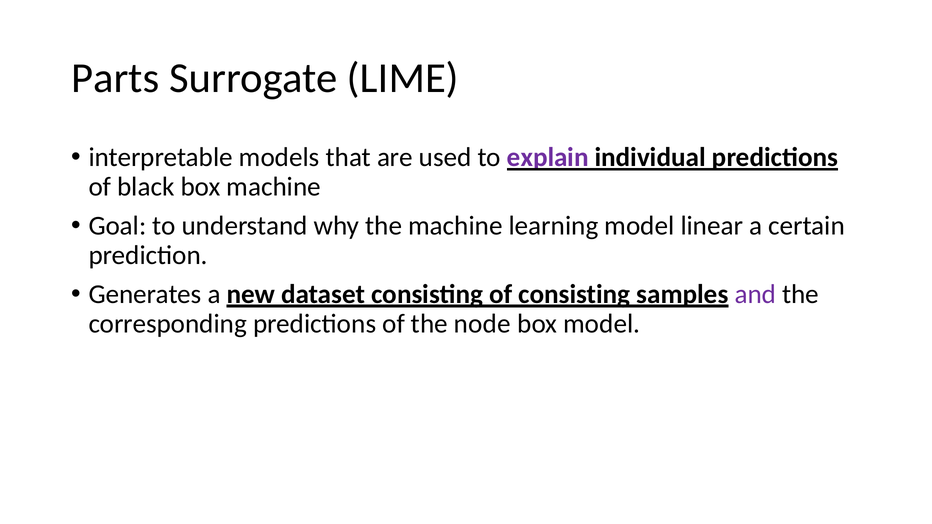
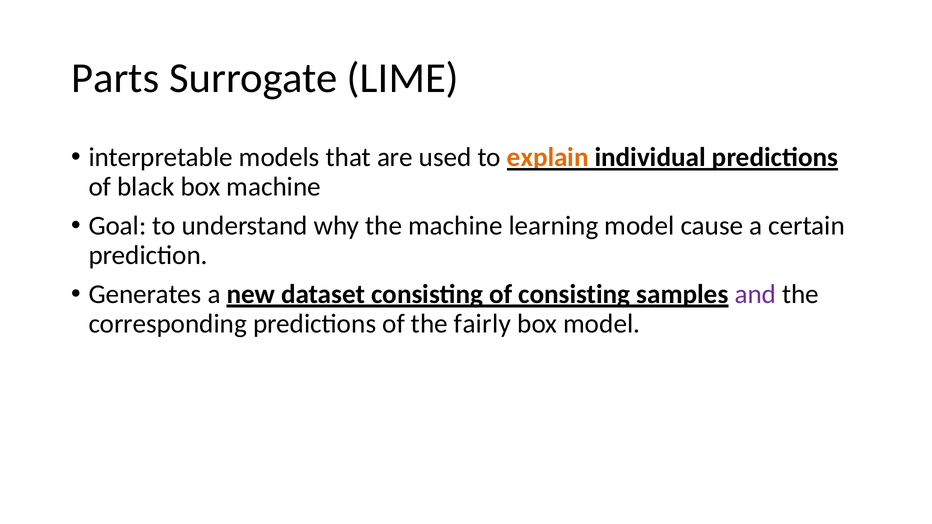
explain colour: purple -> orange (548, 158)
linear: linear -> cause (712, 226)
node: node -> fairly (482, 324)
